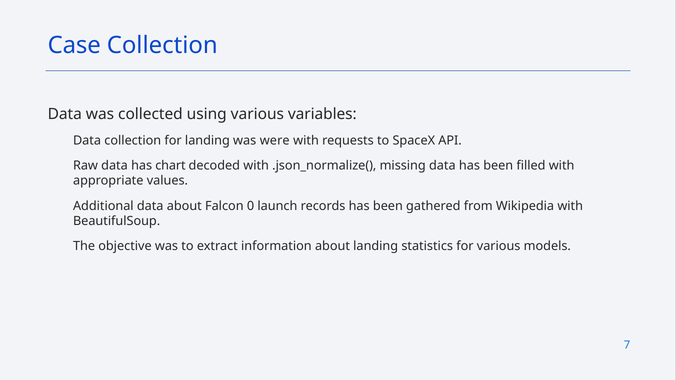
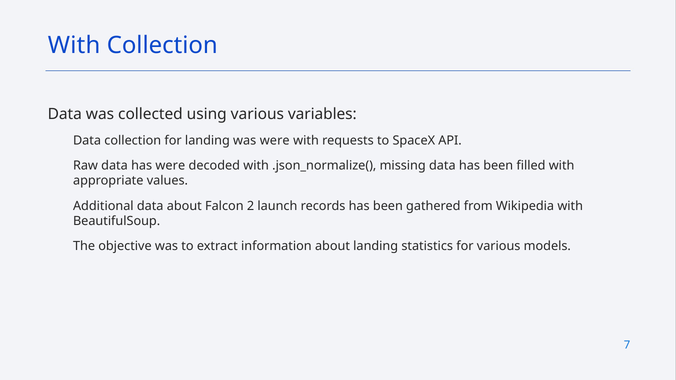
Case: Case -> With (74, 45)
has chart: chart -> were (170, 166)
0: 0 -> 2 (251, 206)
